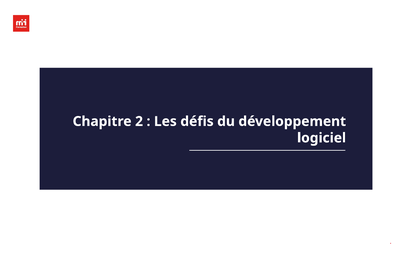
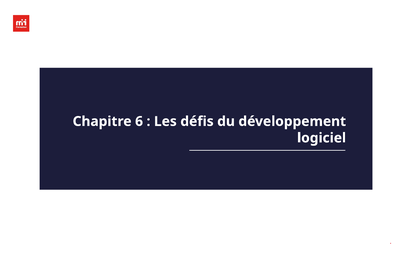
2: 2 -> 6 (139, 121)
